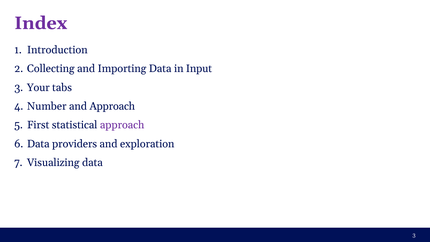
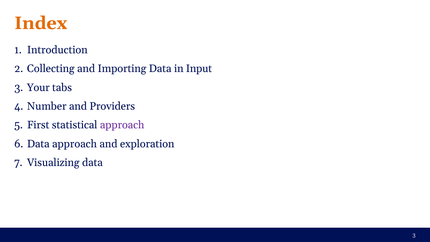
Index colour: purple -> orange (41, 23)
and Approach: Approach -> Providers (112, 106)
Data providers: providers -> approach (75, 144)
